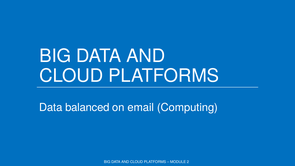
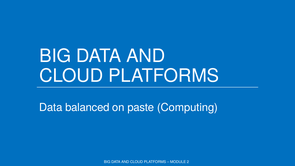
email: email -> paste (141, 107)
